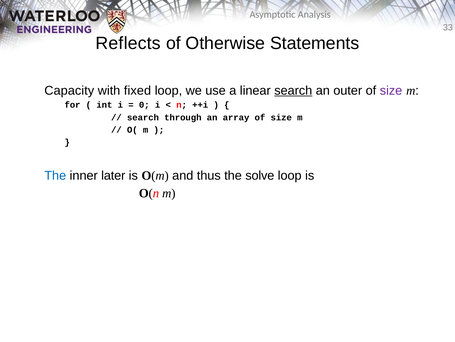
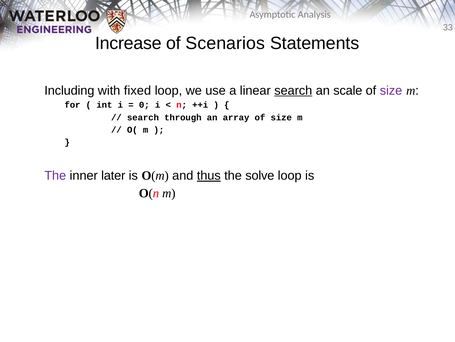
Reflects: Reflects -> Increase (128, 43)
Otherwise: Otherwise -> Scenarios (225, 43)
Capacity: Capacity -> Including (69, 90)
outer: outer -> scale (348, 90)
The colour: blue -> purple (55, 175)
thus underline: none -> present (209, 175)
